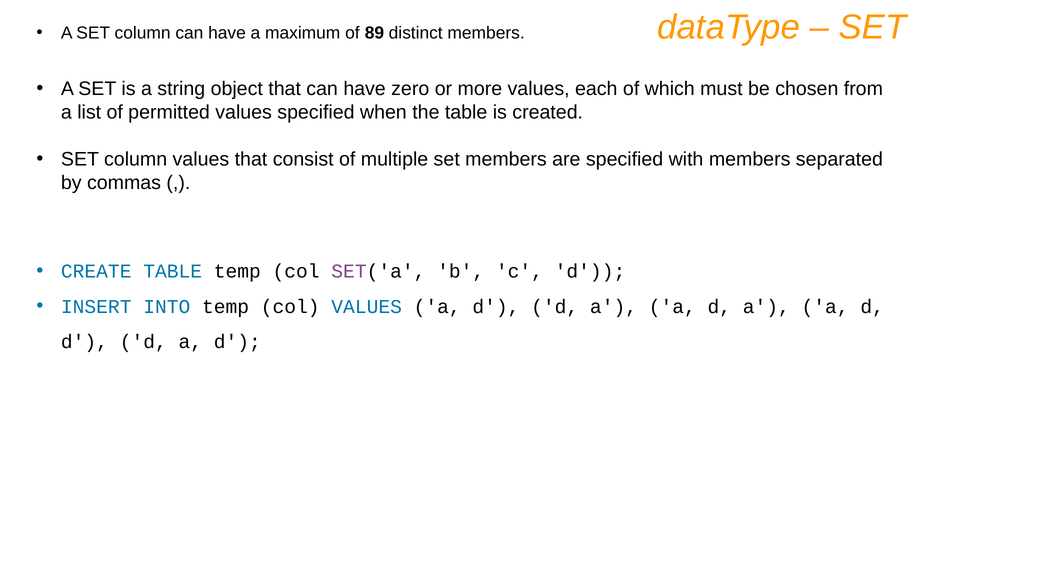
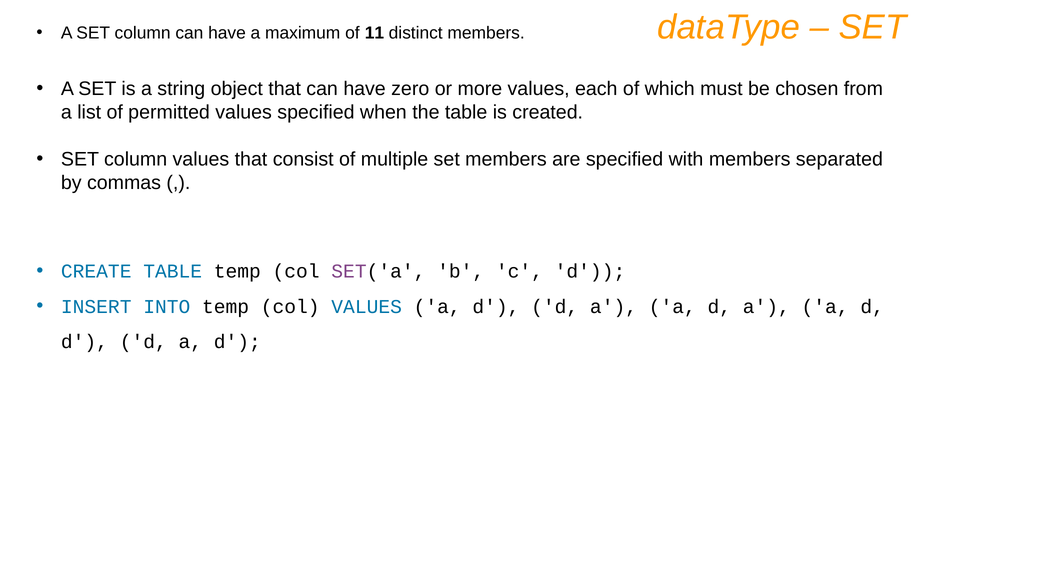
89: 89 -> 11 (374, 33)
